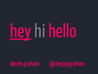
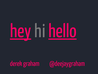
hello underline: none -> present (62, 31)
